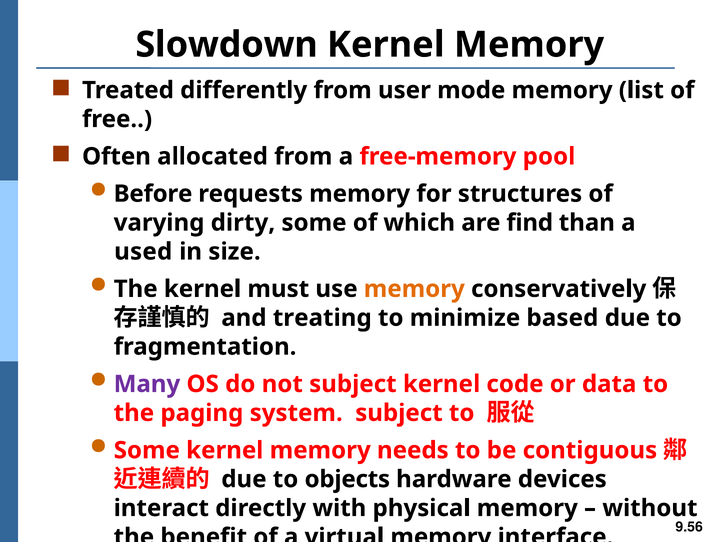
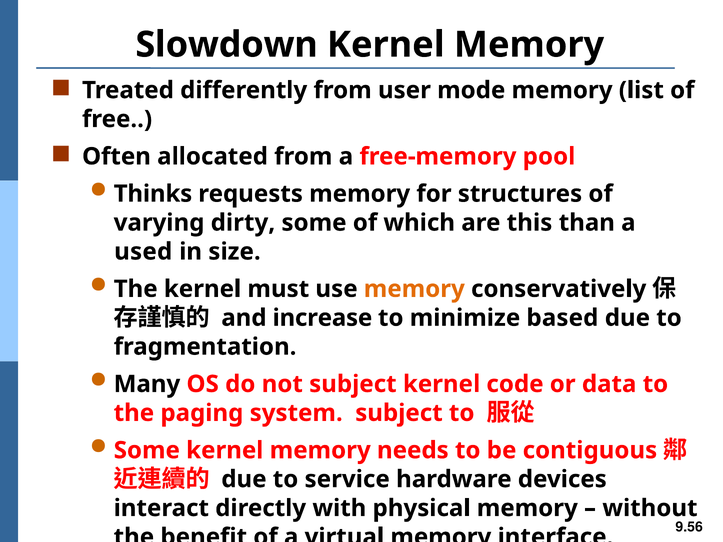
Before: Before -> Thinks (153, 194)
find: find -> this (530, 223)
treating: treating -> increase (322, 318)
Many colour: purple -> black (147, 384)
objects: objects -> service (347, 479)
